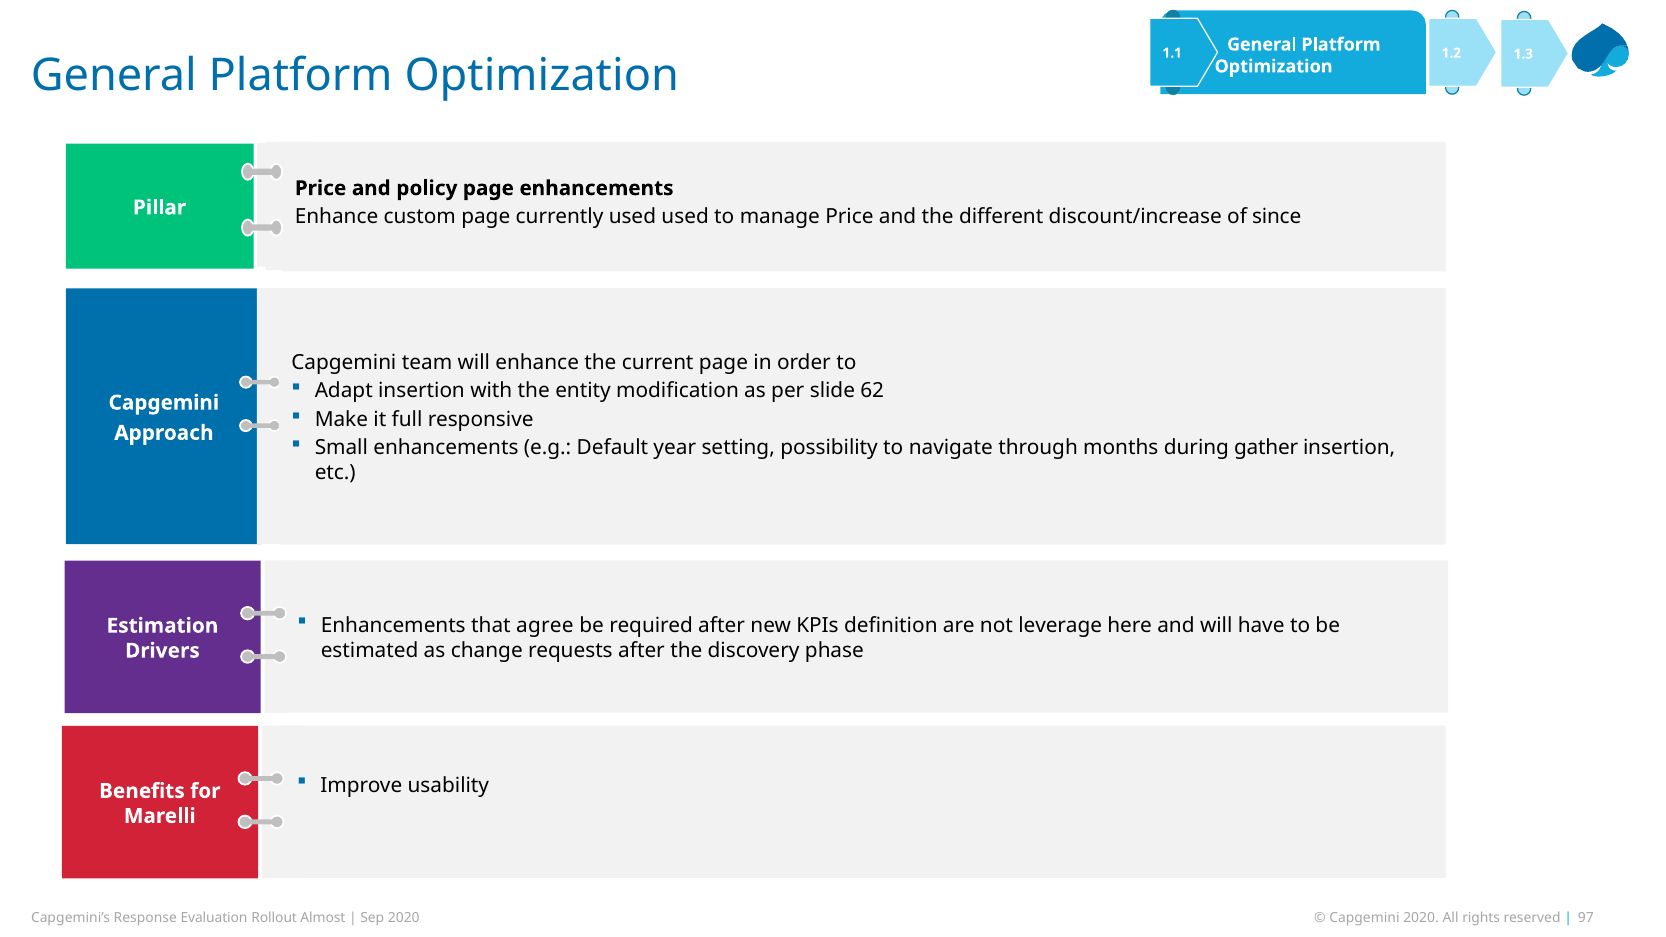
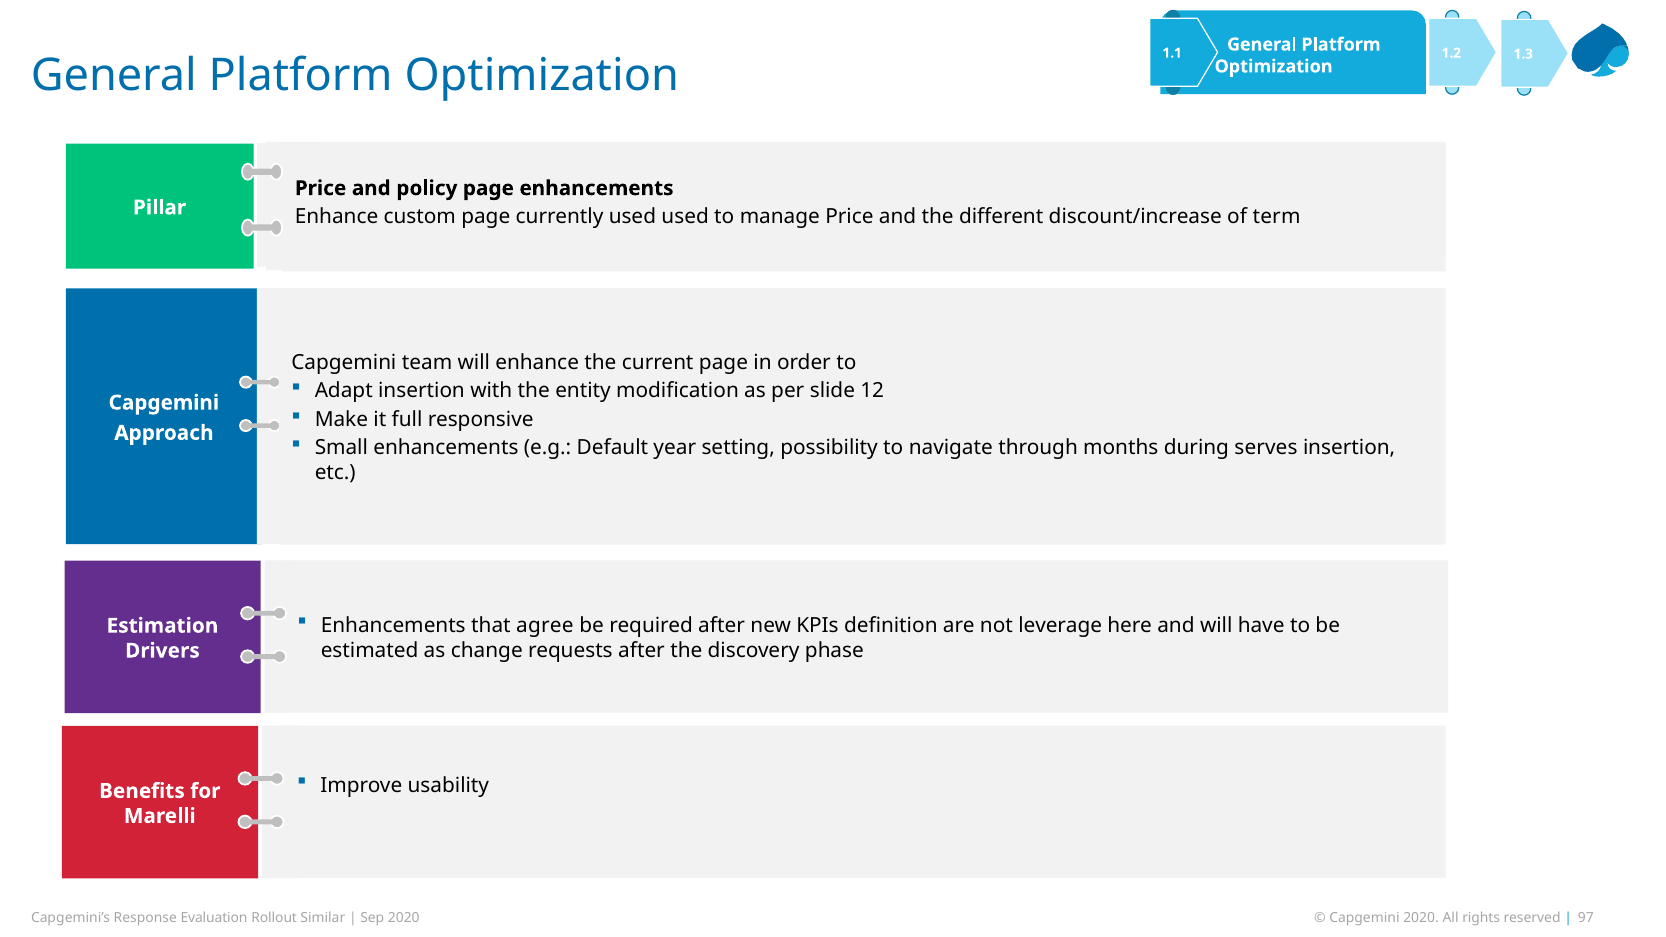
of since: since -> term (1277, 217)
62: 62 -> 12 (872, 391)
gather: gather -> serves (1266, 448)
Almost: Almost -> Similar (323, 918)
